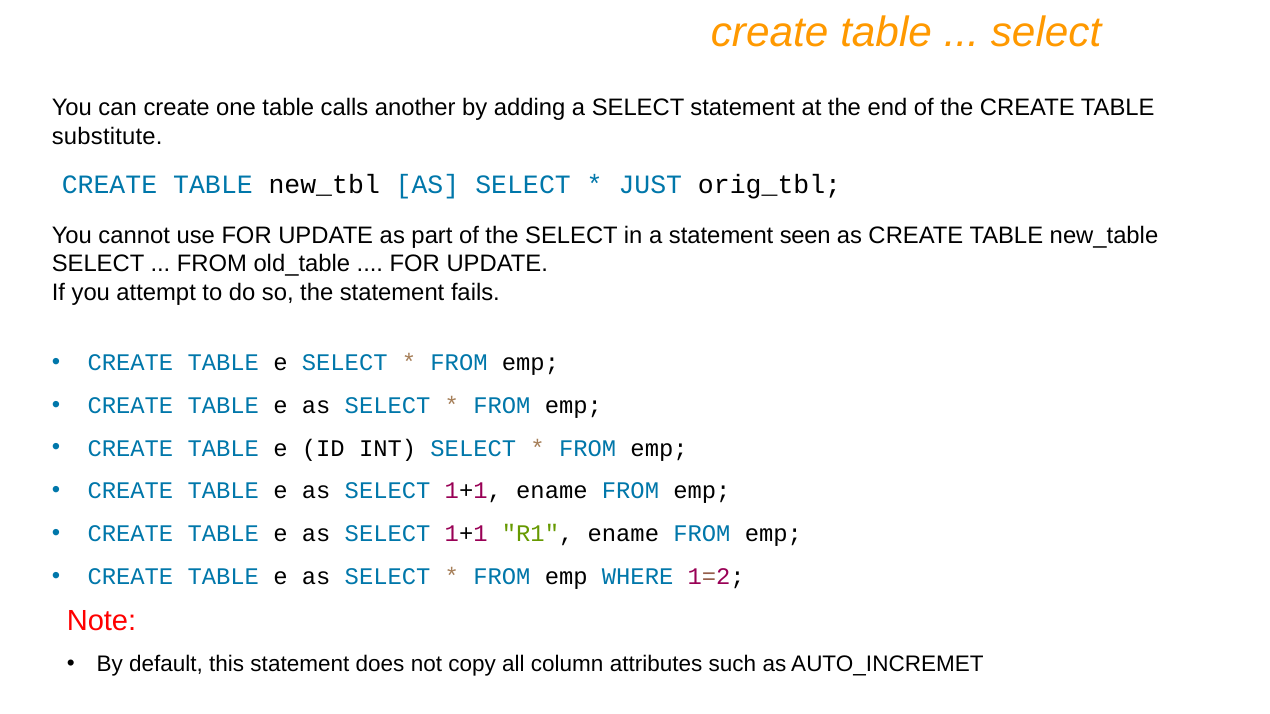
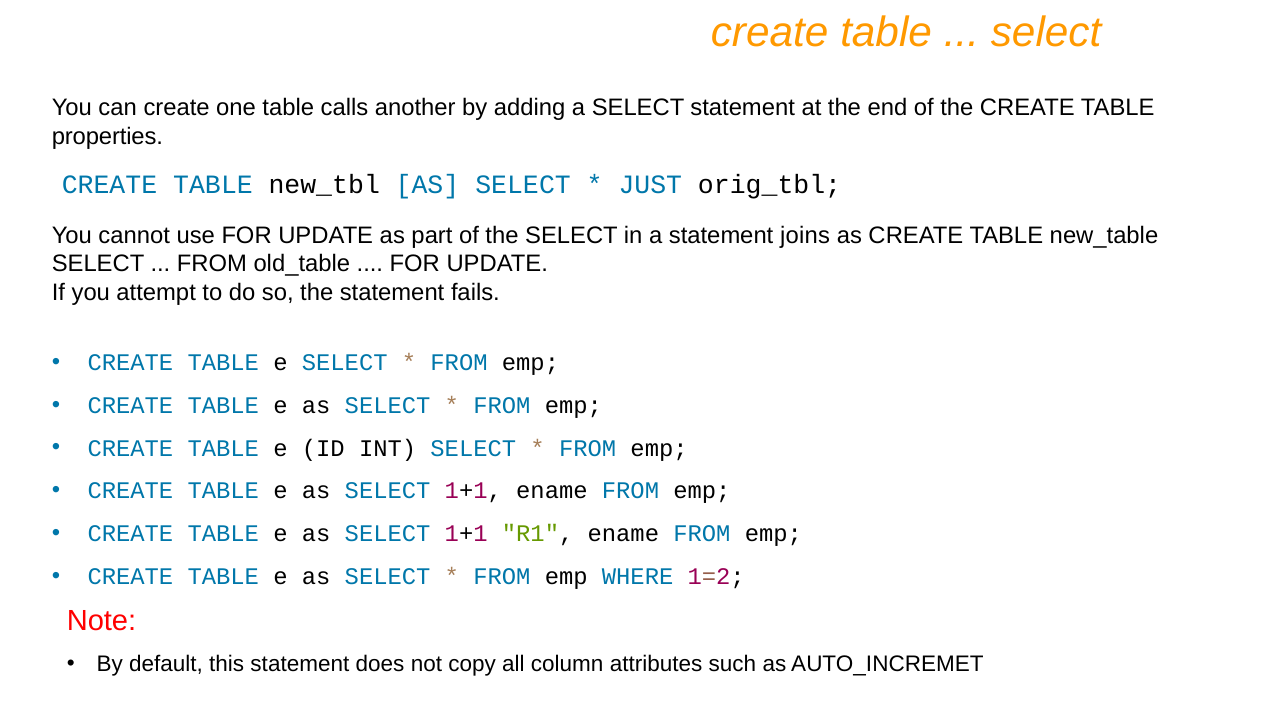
substitute: substitute -> properties (107, 136)
seen: seen -> joins (805, 235)
